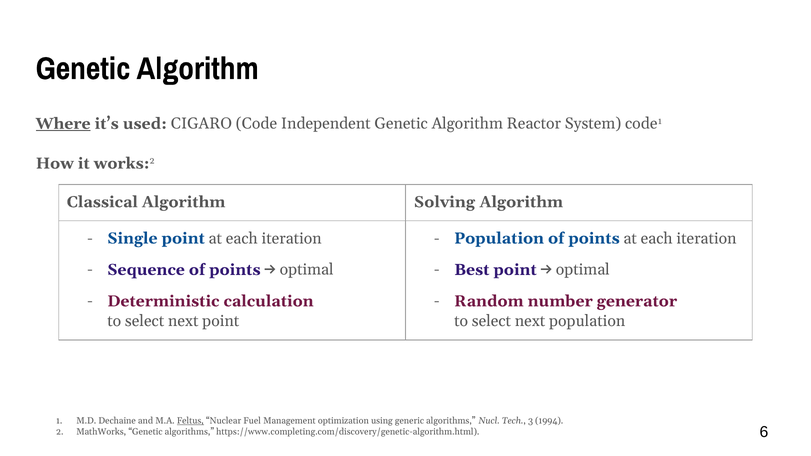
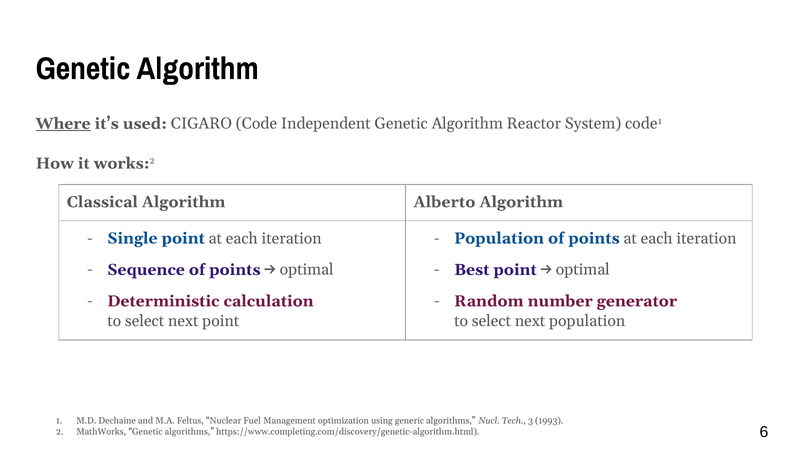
Solving: Solving -> Alberto (444, 202)
Feltus underline: present -> none (190, 421)
1994: 1994 -> 1993 (549, 421)
